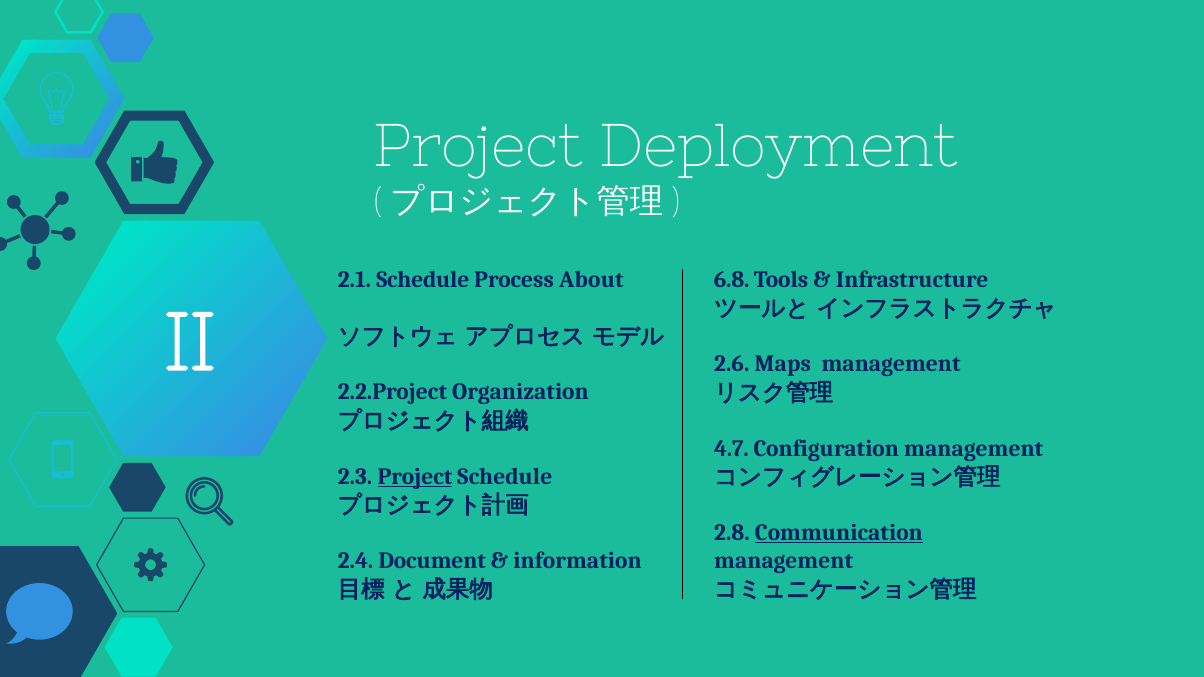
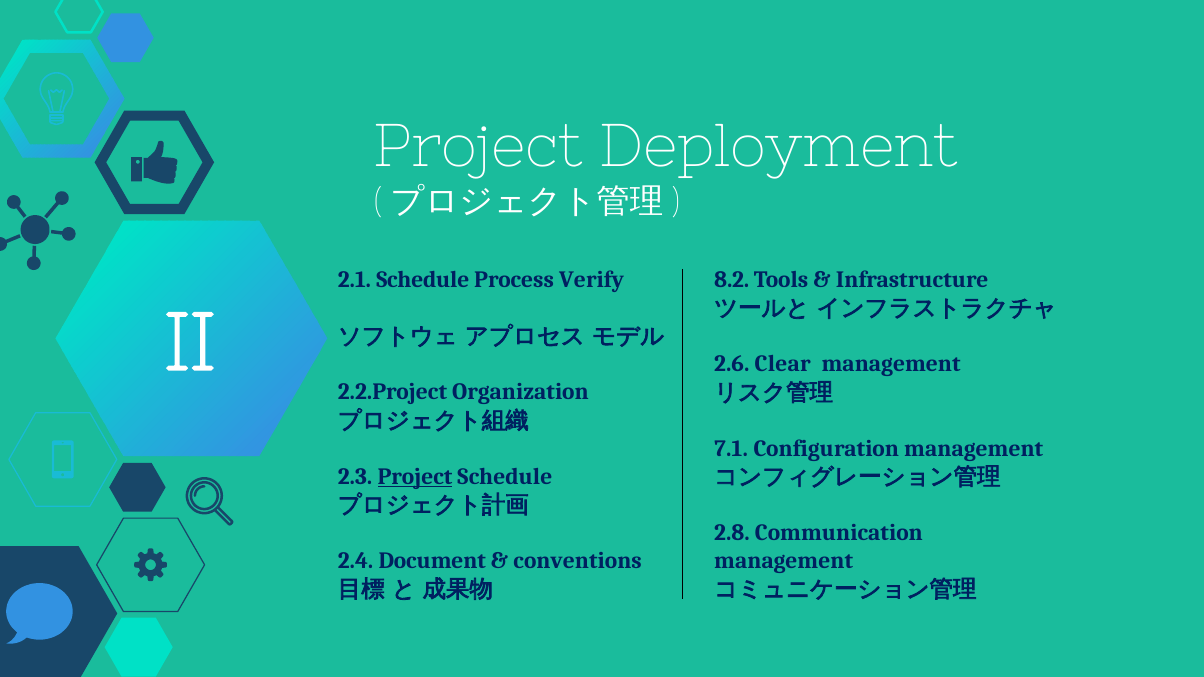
About: About -> Verify (592, 280)
6.8: 6.8 -> 8.2 (732, 280)
Maps: Maps -> Clear (783, 364)
4.7: 4.7 -> 7.1 (731, 449)
Communication underline: present -> none (839, 533)
information: information -> conventions (578, 561)
